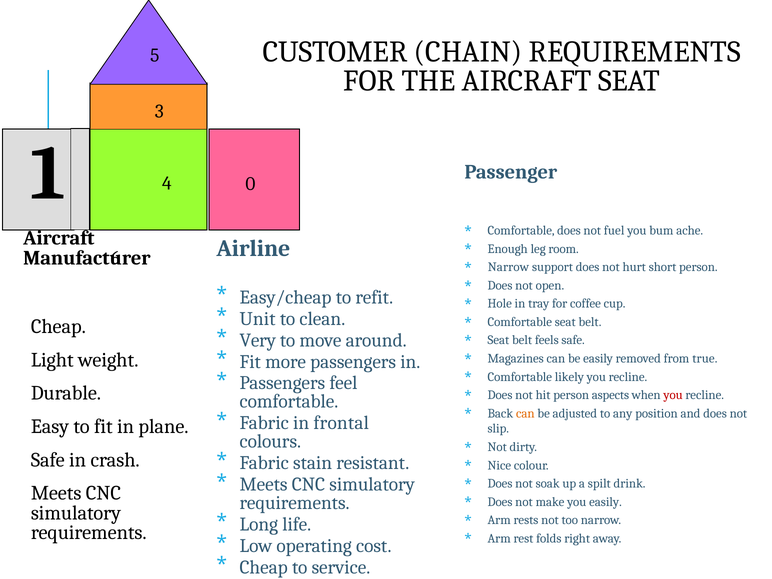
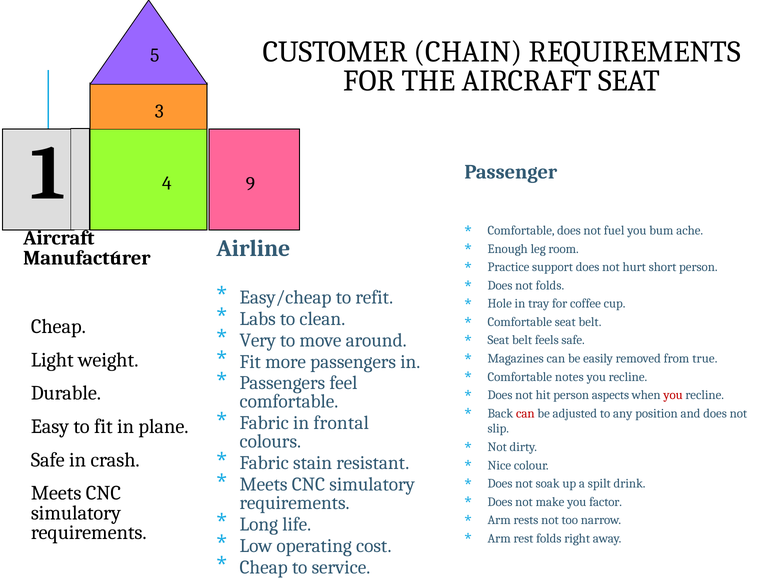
0: 0 -> 9 (250, 184)
Narrow: Narrow -> Practice (509, 267)
not open: open -> folds (550, 285)
Unit: Unit -> Labs (258, 319)
likely: likely -> notes (569, 377)
can colour: orange -> red (525, 413)
you easily: easily -> factor (606, 502)
